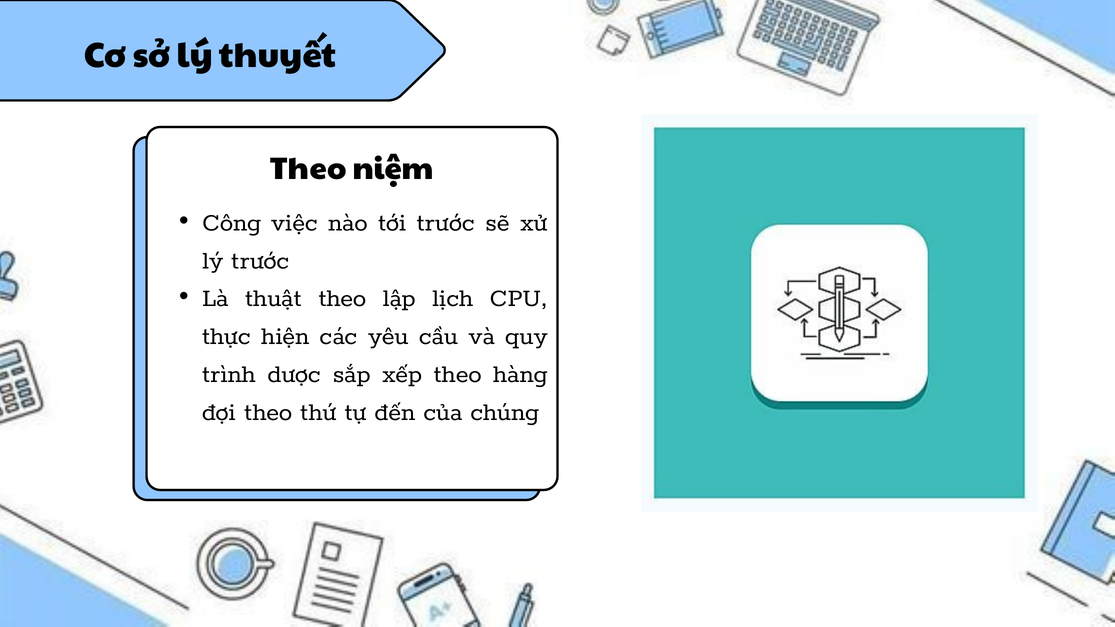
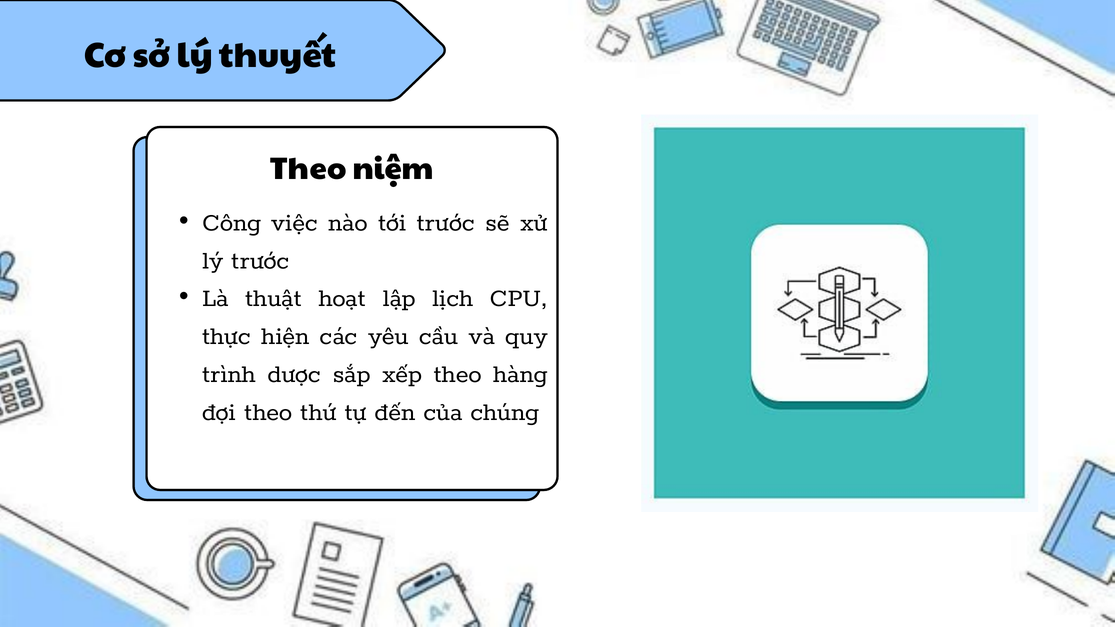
thuật theo: theo -> hoạt (342, 298)
